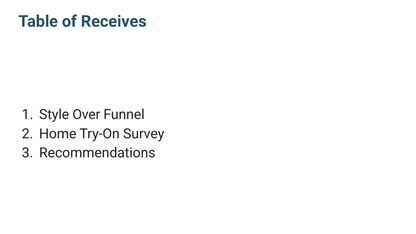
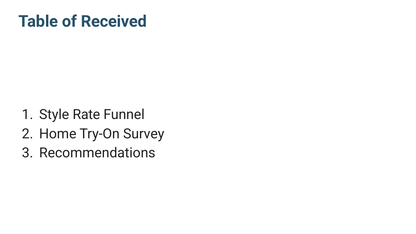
Receives: Receives -> Received (114, 21)
Over: Over -> Rate (86, 115)
